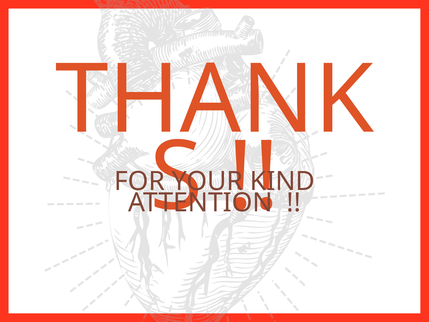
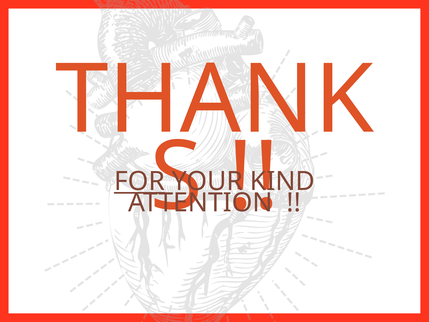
FOR underline: none -> present (140, 181)
